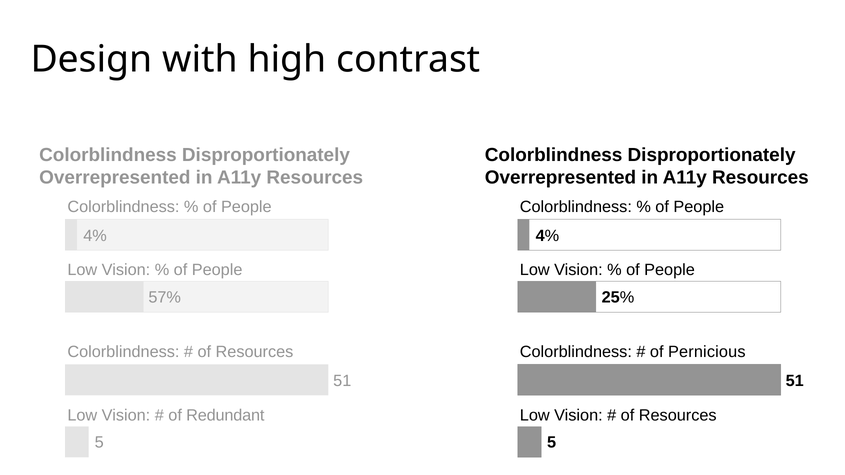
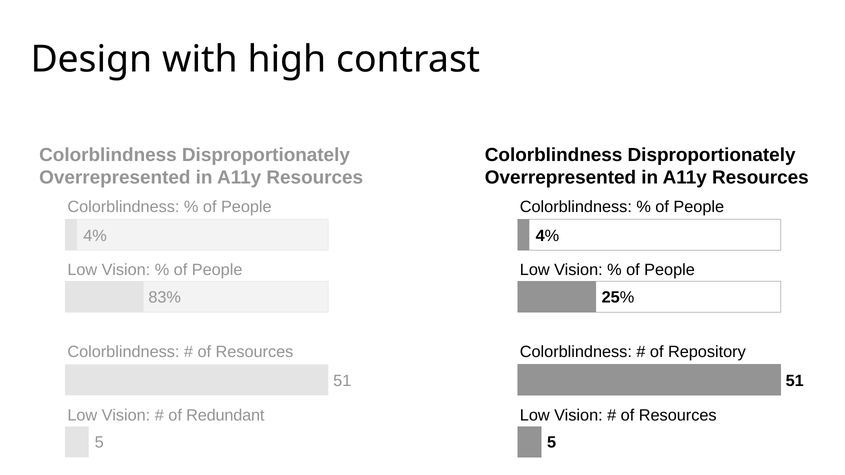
57%: 57% -> 83% (165, 297)
Pernicious: Pernicious -> Repository (707, 352)
